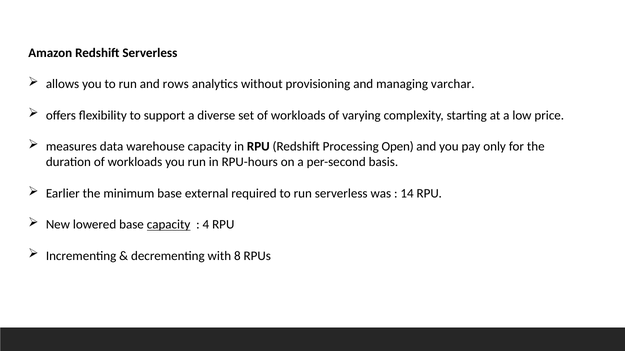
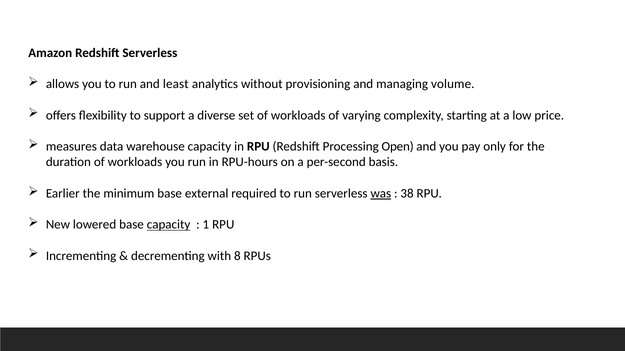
rows: rows -> least (176, 84)
varchar: varchar -> volume (453, 84)
was underline: none -> present (381, 194)
14: 14 -> 38 (407, 194)
4: 4 -> 1 (206, 225)
